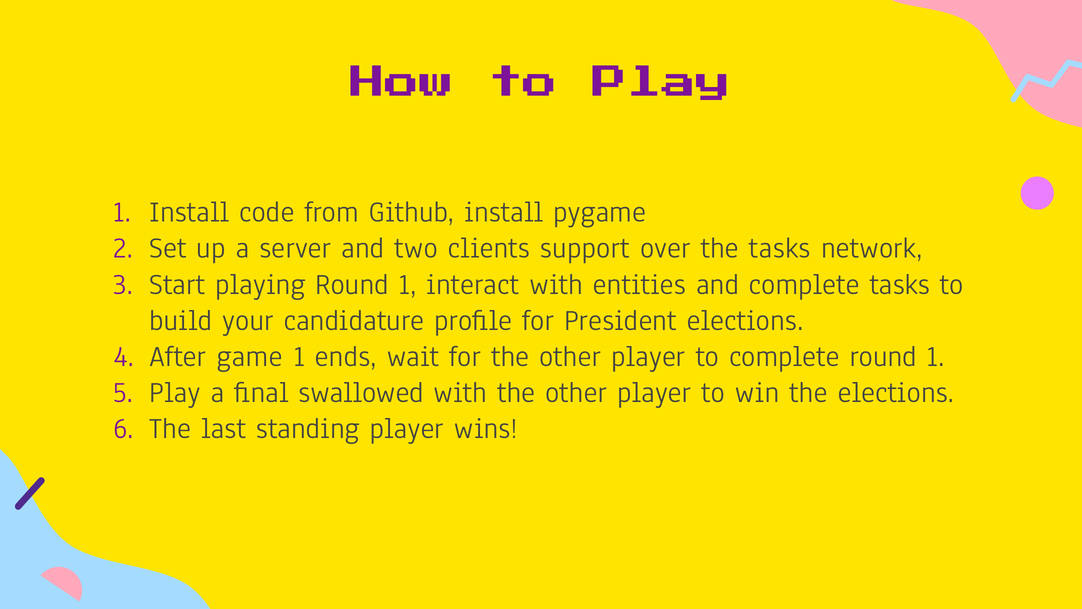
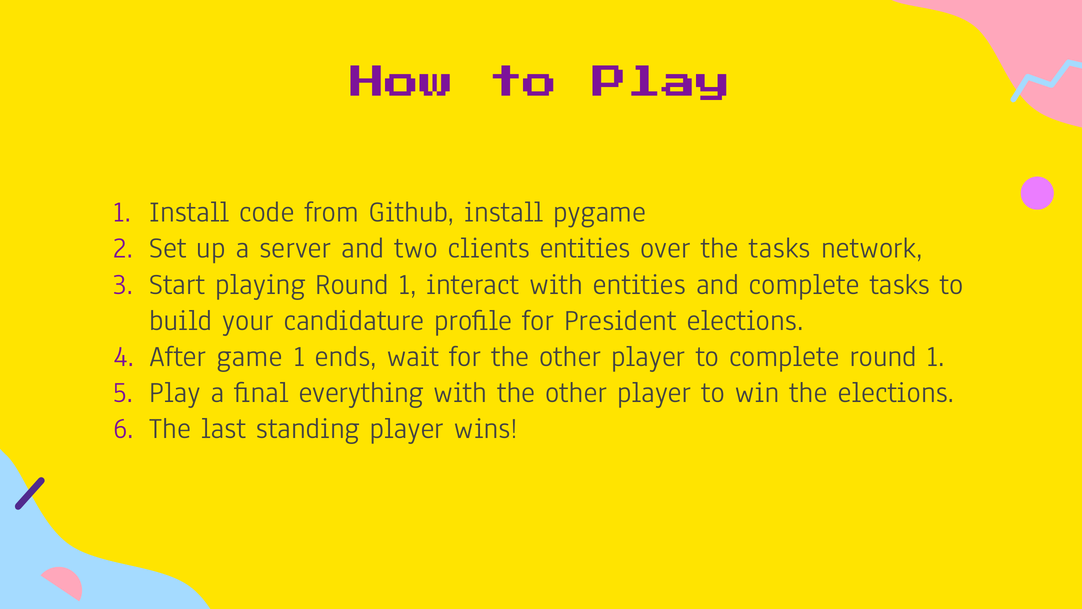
clients support: support -> entities (585, 248)
swallowed: swallowed -> everything (361, 392)
